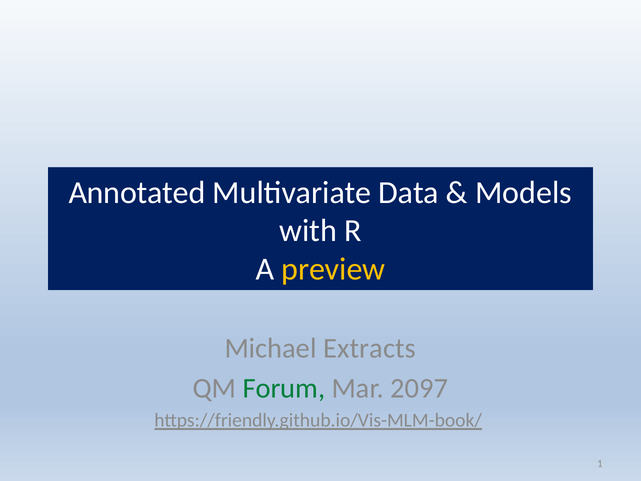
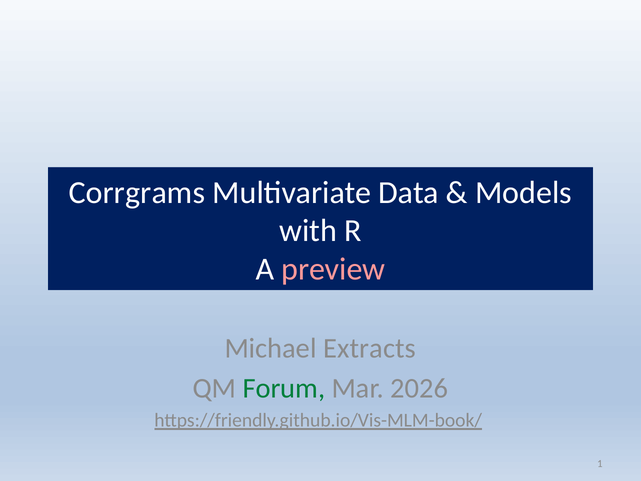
Annotated: Annotated -> Corrgrams (137, 192)
preview colour: yellow -> pink (333, 269)
2097: 2097 -> 2026 (419, 388)
